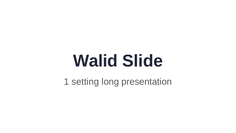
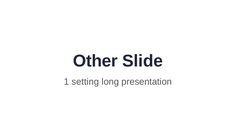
Walid: Walid -> Other (95, 61)
